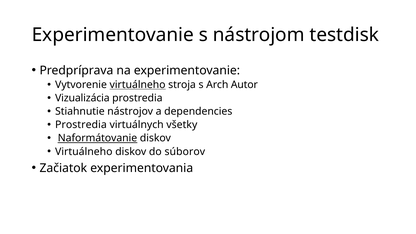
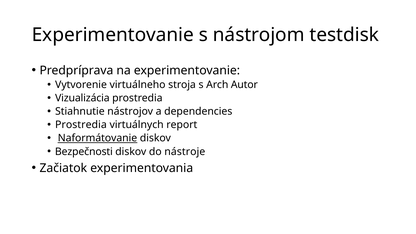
virtuálneho underline: present -> none (138, 85)
všetky: všetky -> report (182, 125)
Virtuálneho: Virtuálneho -> Bezpečnosti (84, 152)
súborov: súborov -> nástroje (185, 152)
